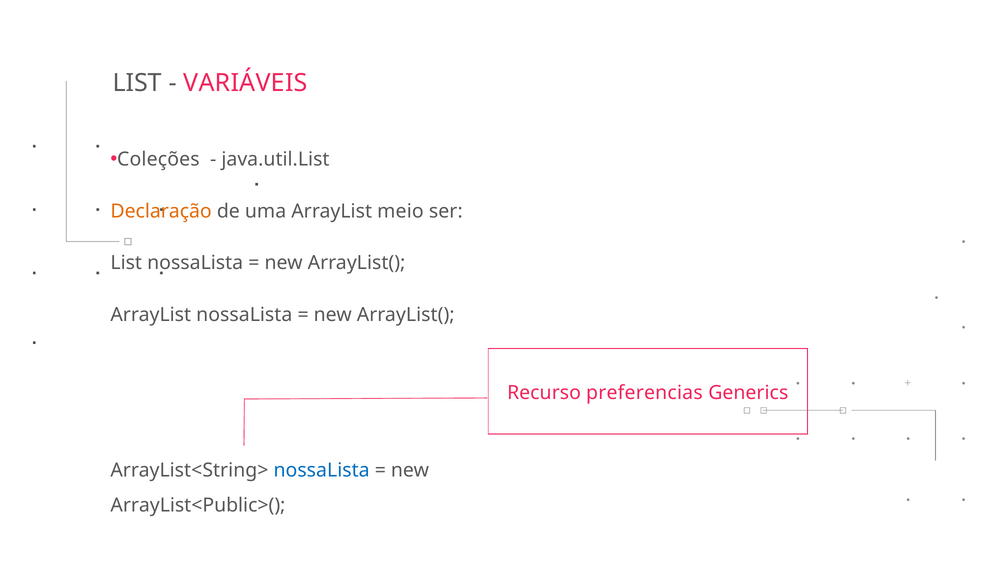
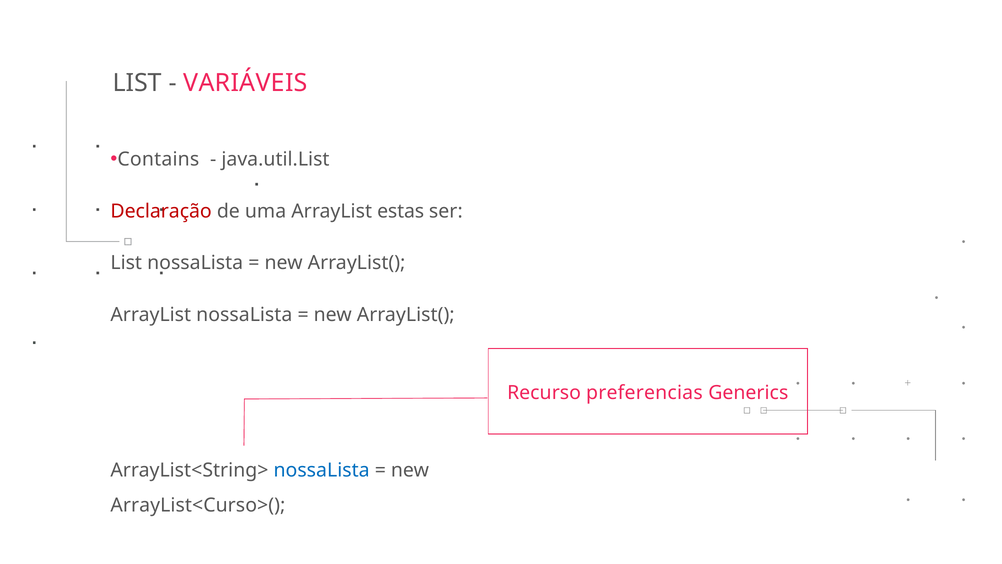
Coleções: Coleções -> Contains (158, 159)
Declaração colour: orange -> red (161, 211)
meio: meio -> estas (401, 211)
ArrayList<Public>(: ArrayList<Public>( -> ArrayList<Curso>( (198, 506)
